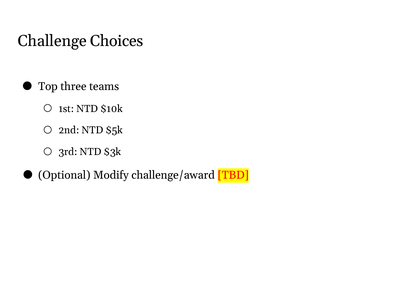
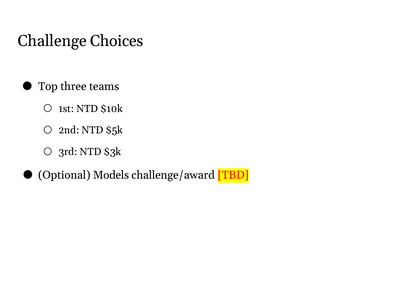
Modify: Modify -> Models (111, 175)
